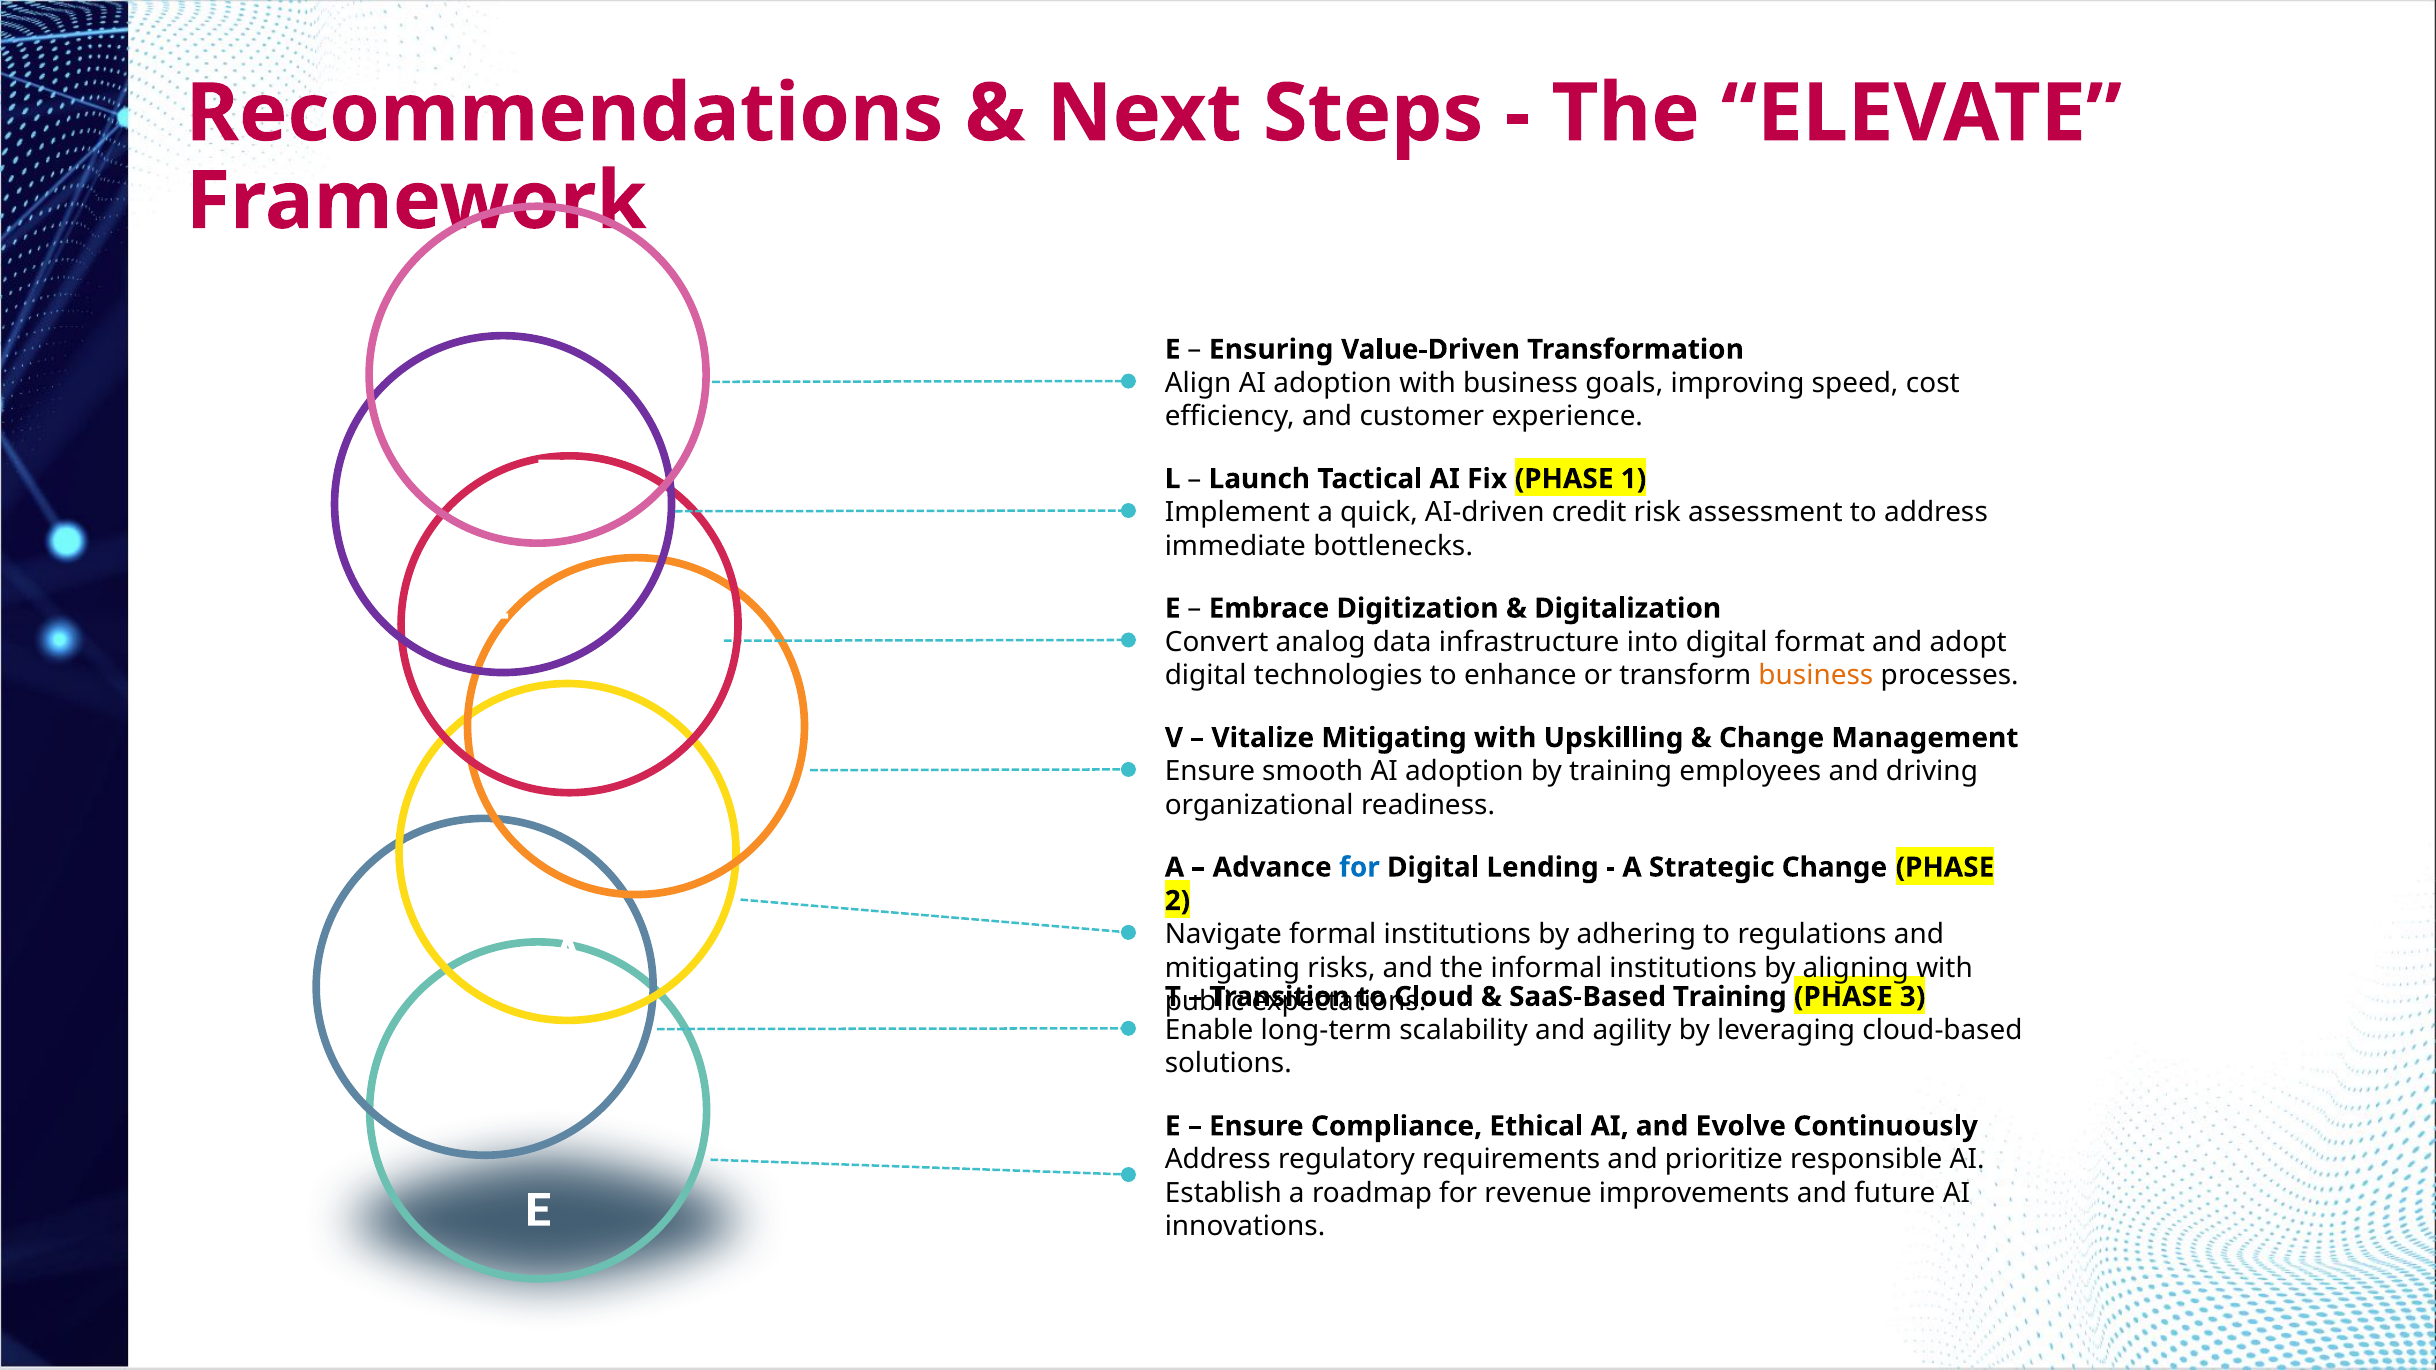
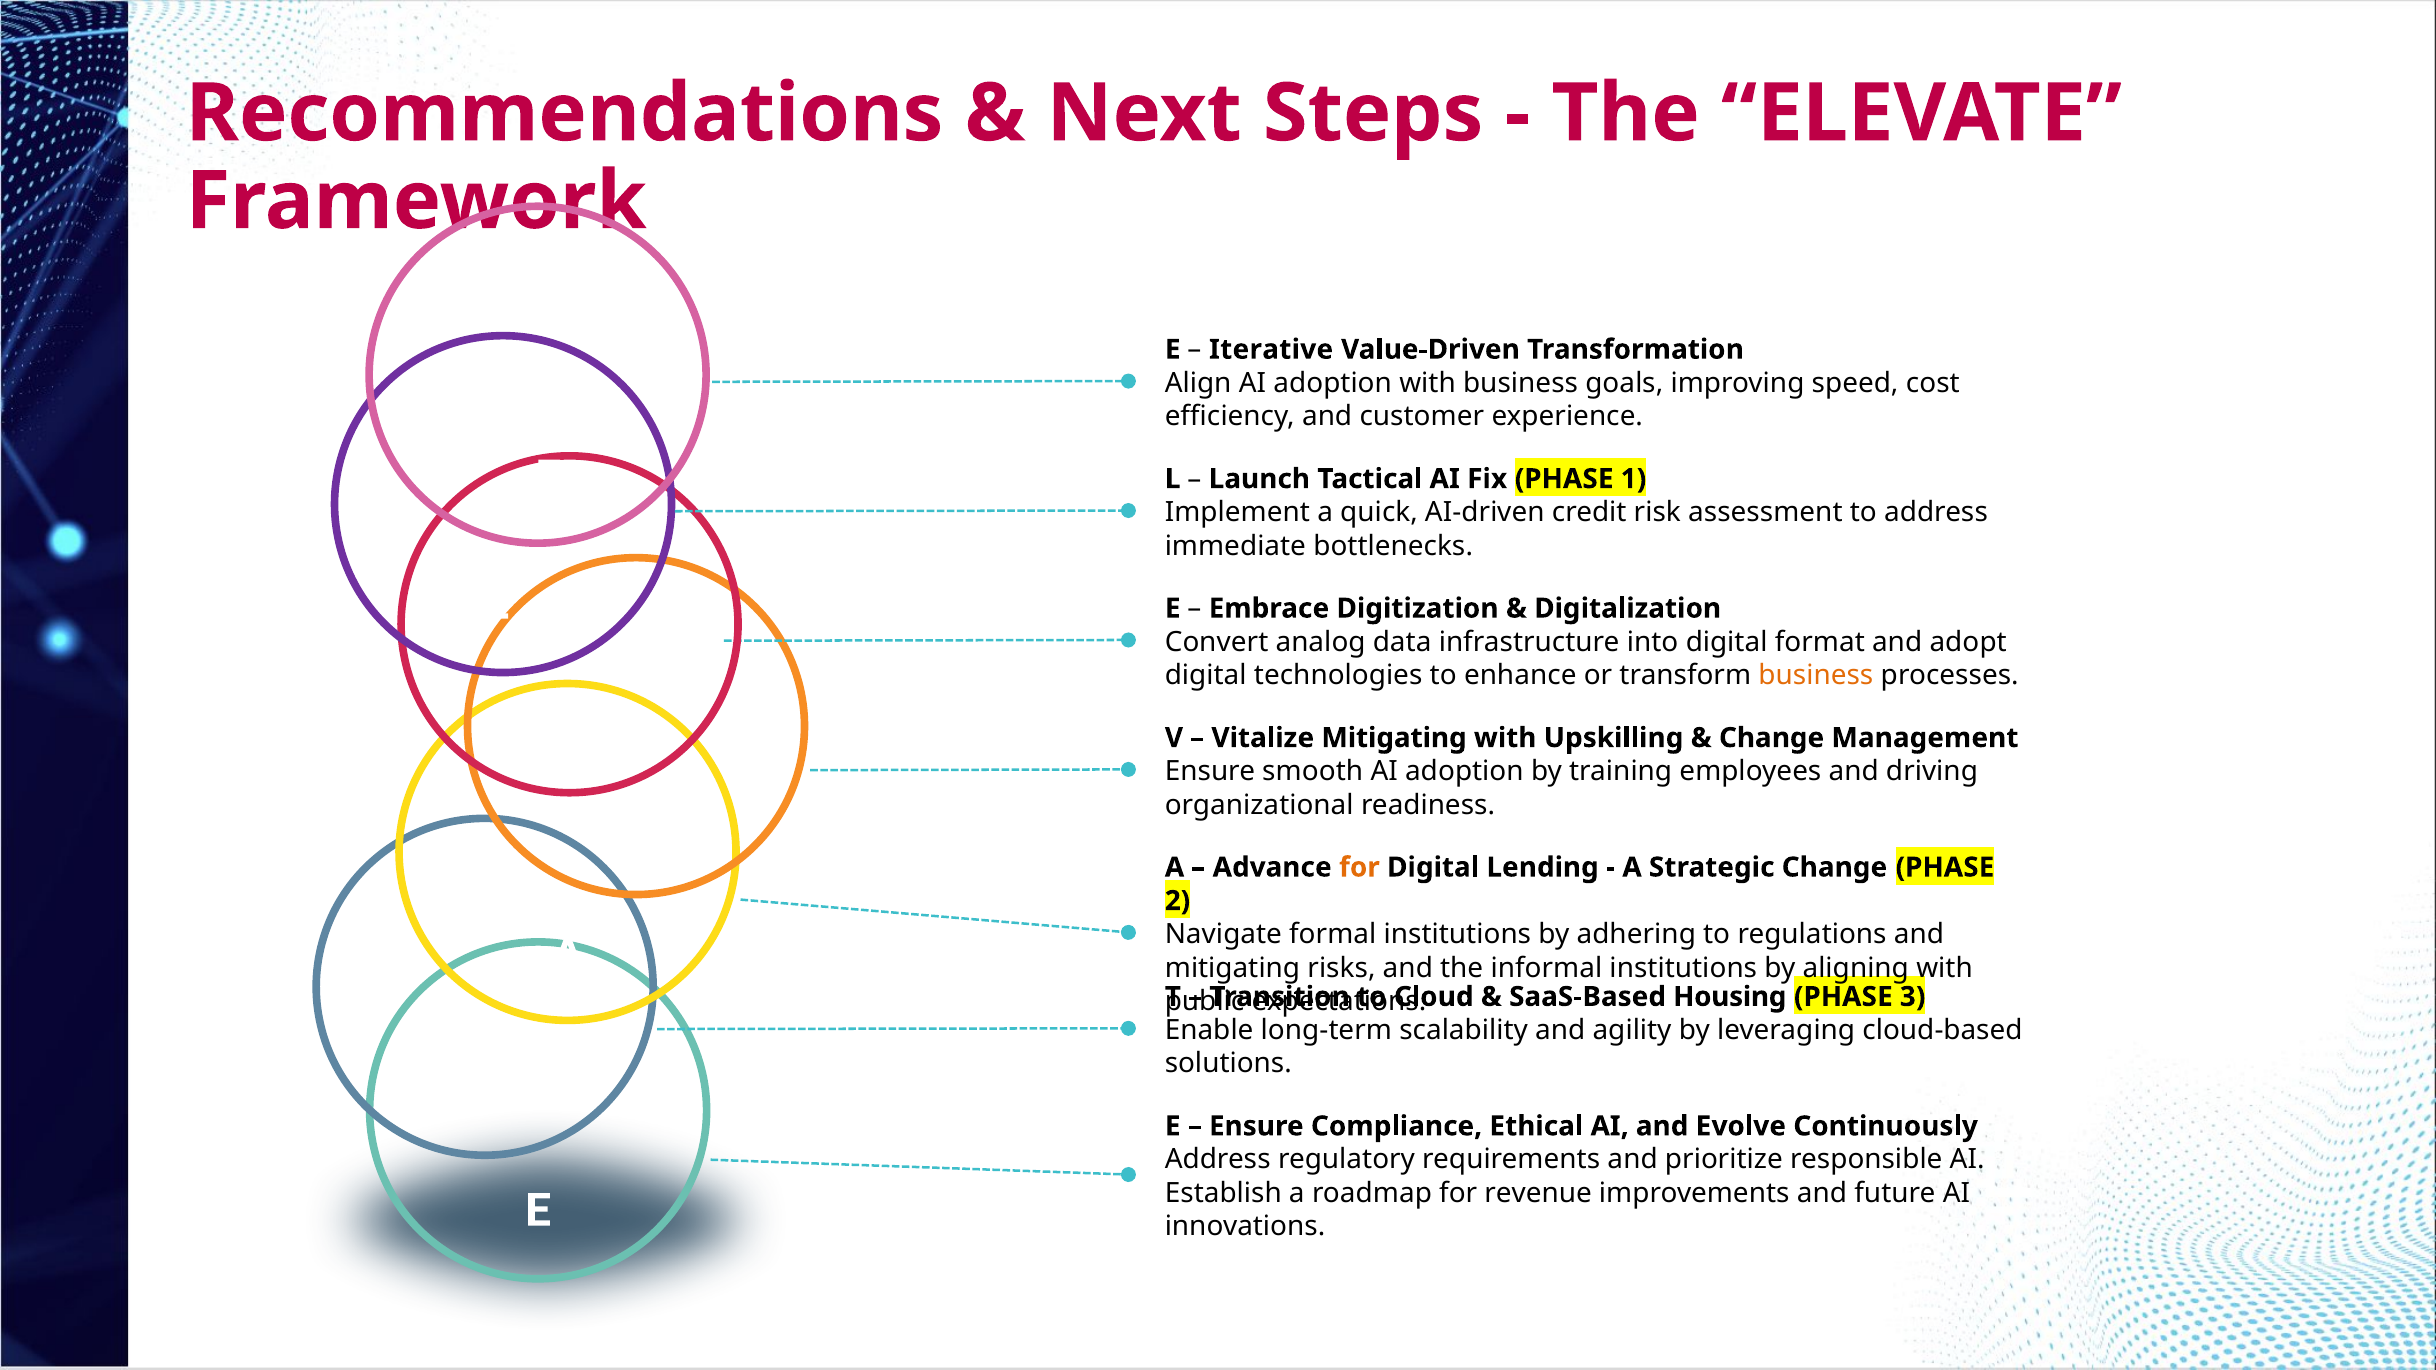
Ensuring: Ensuring -> Iterative (1271, 350)
for colour: blue -> orange (1359, 867)
SaaS-Based Training: Training -> Housing (1730, 997)
